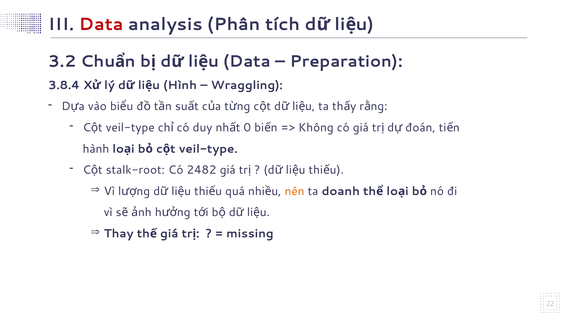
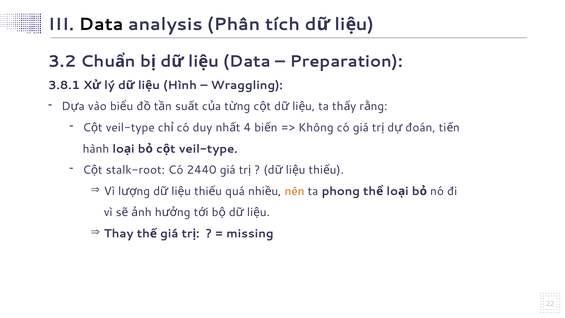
Data colour: red -> black (101, 24)
3.8.4: 3.8.4 -> 3.8.1 (64, 85)
0: 0 -> 4 (247, 128)
2482: 2482 -> 2440 (202, 170)
doanh: doanh -> phong (341, 191)
